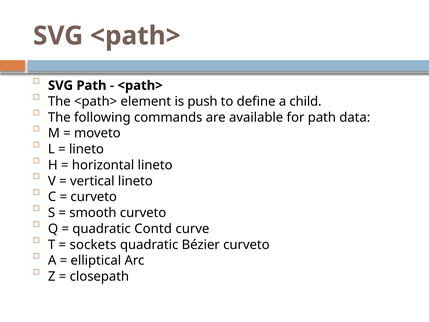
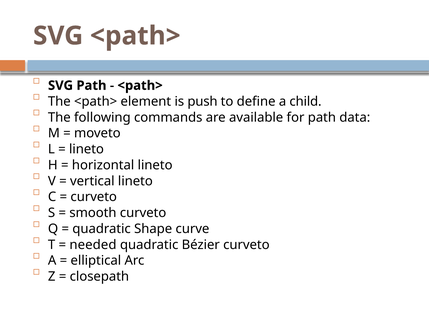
Contd: Contd -> Shape (153, 229)
sockets: sockets -> needed (93, 245)
